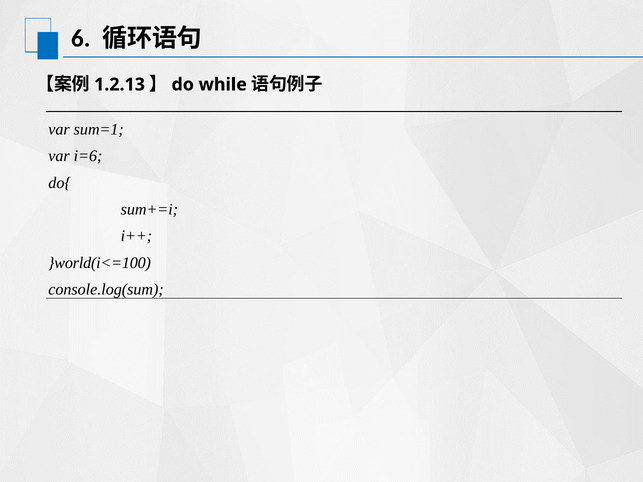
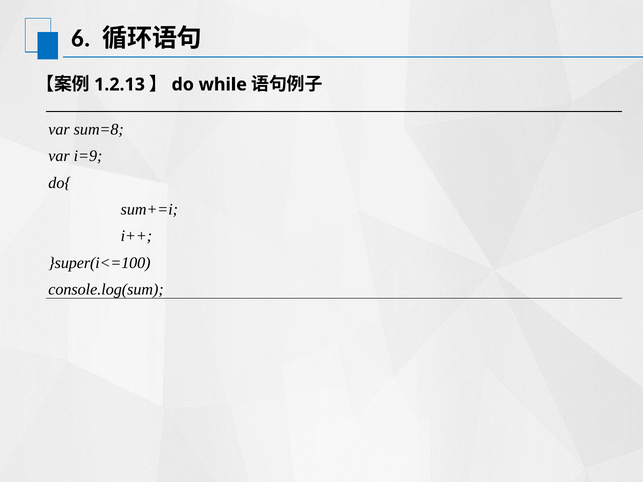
sum=1: sum=1 -> sum=8 (99, 130)
i=6: i=6 -> i=9 (88, 156)
}world(i<=100: }world(i<=100 -> }super(i<=100 (99, 263)
